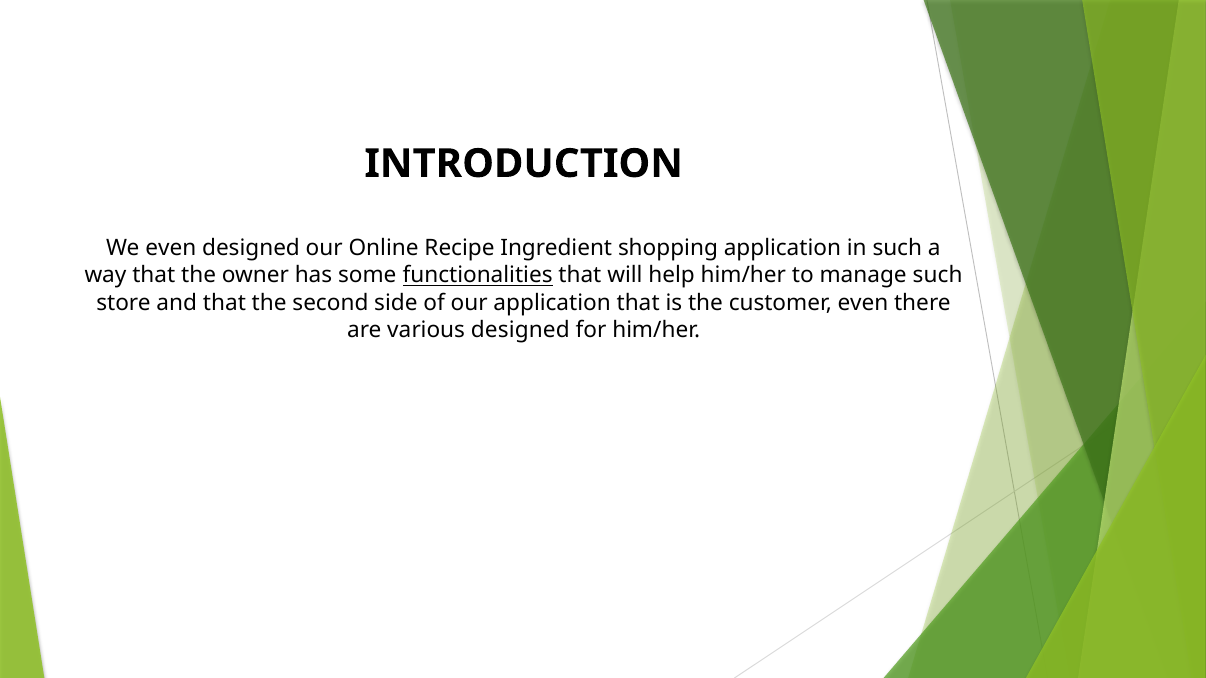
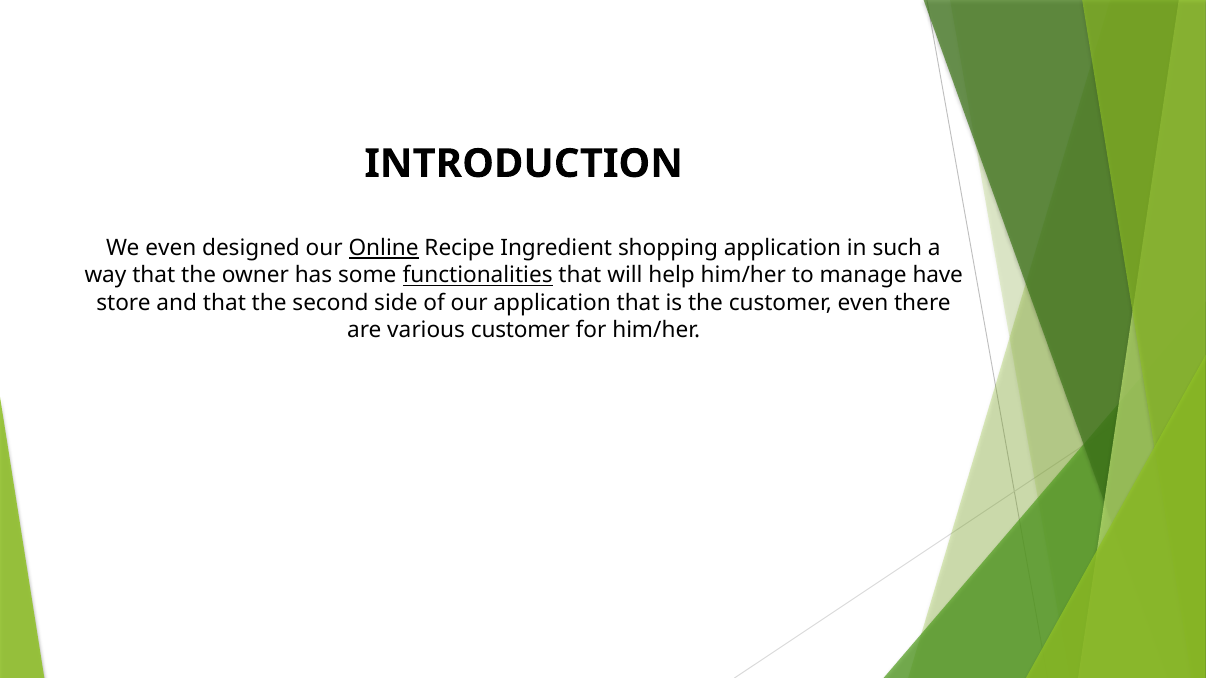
Online underline: none -> present (384, 249)
manage such: such -> have (938, 276)
various designed: designed -> customer (520, 330)
